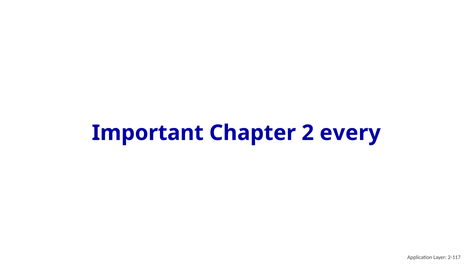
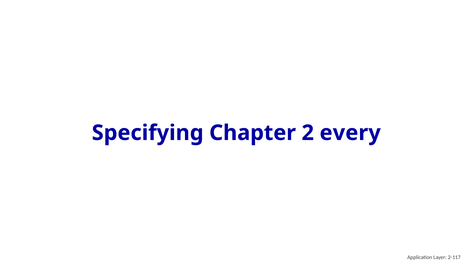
Important: Important -> Specifying (148, 133)
